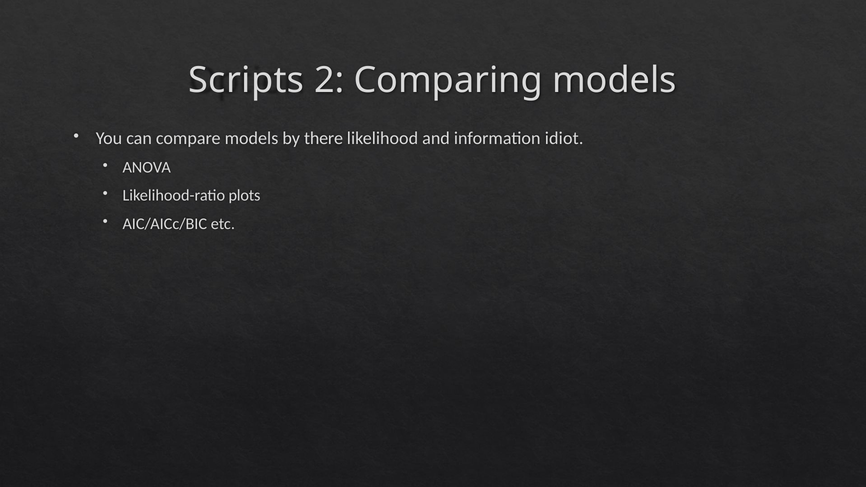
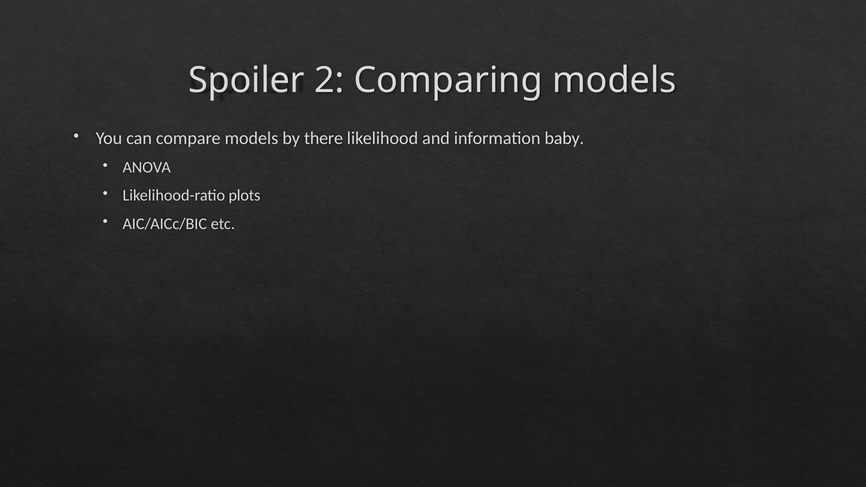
Scripts: Scripts -> Spoiler (247, 80)
idiot: idiot -> baby (564, 138)
